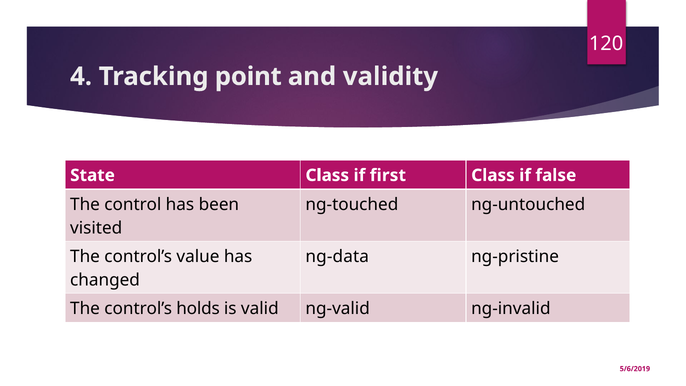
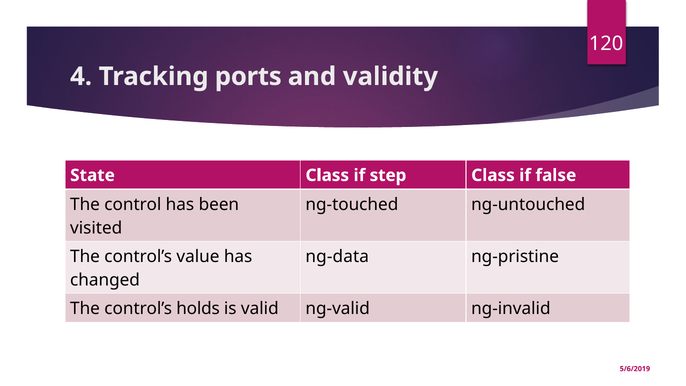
point: point -> ports (248, 76)
first: first -> step (388, 175)
